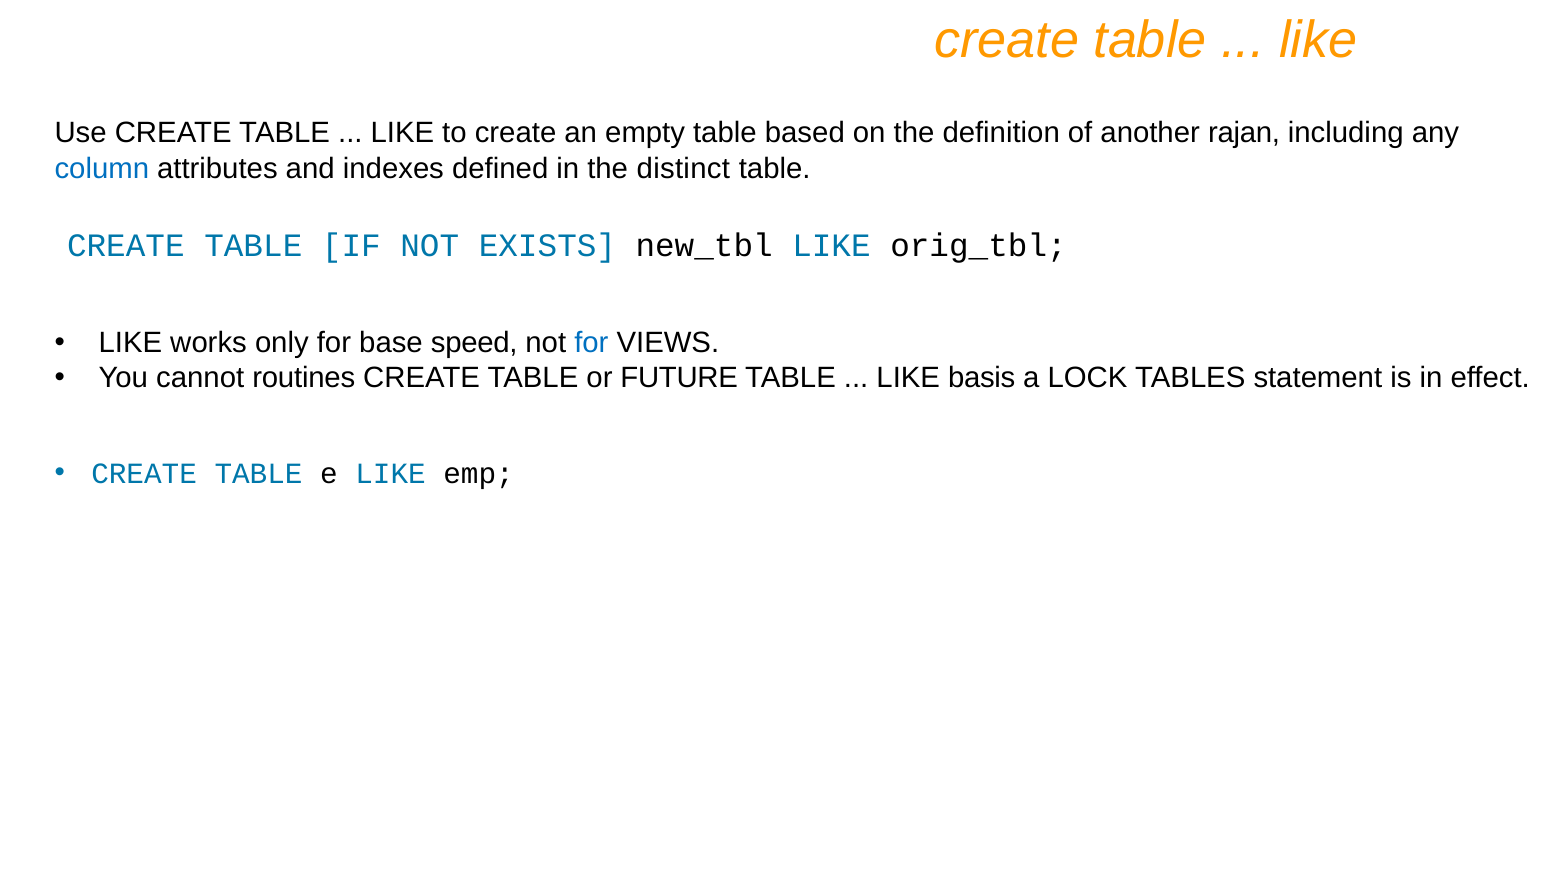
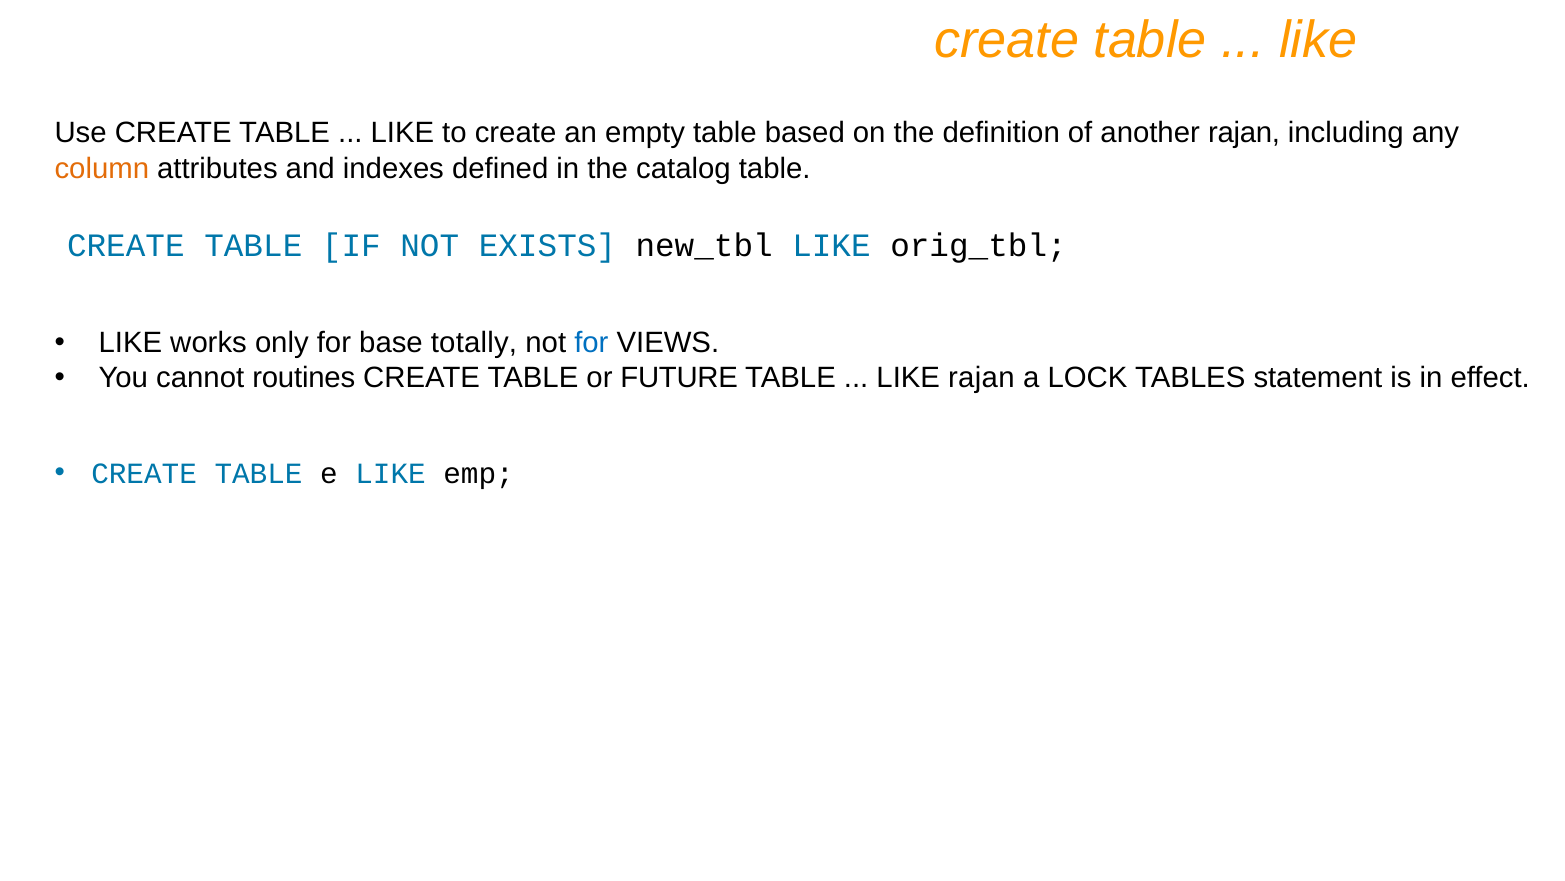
column colour: blue -> orange (102, 168)
distinct: distinct -> catalog (683, 168)
speed: speed -> totally (474, 343)
LIKE basis: basis -> rajan (981, 378)
